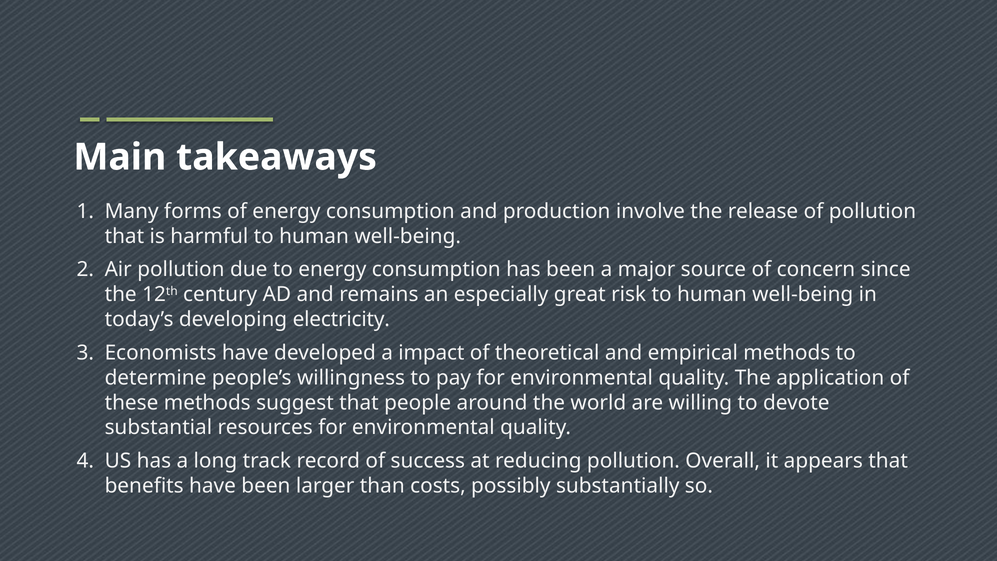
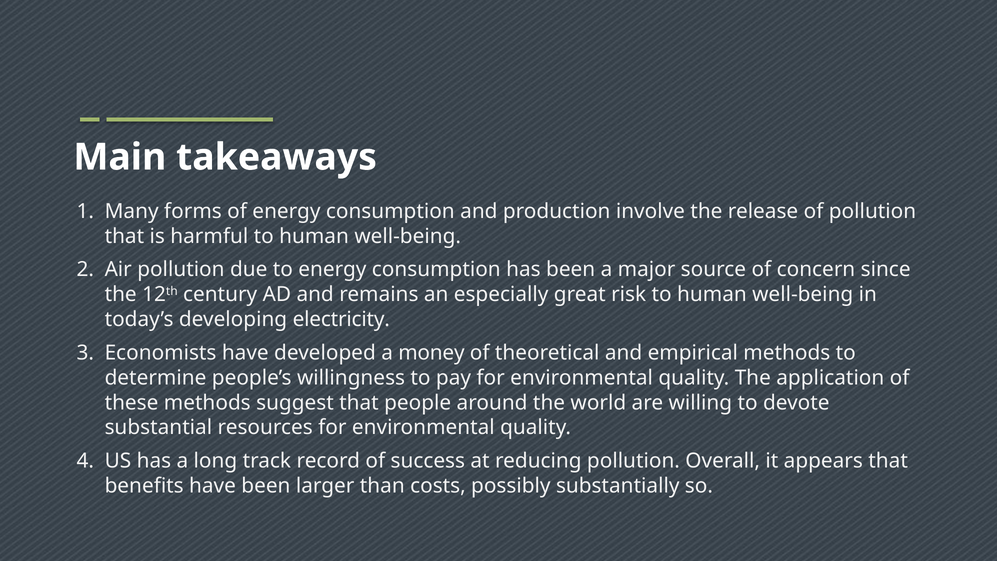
impact: impact -> money (431, 353)
